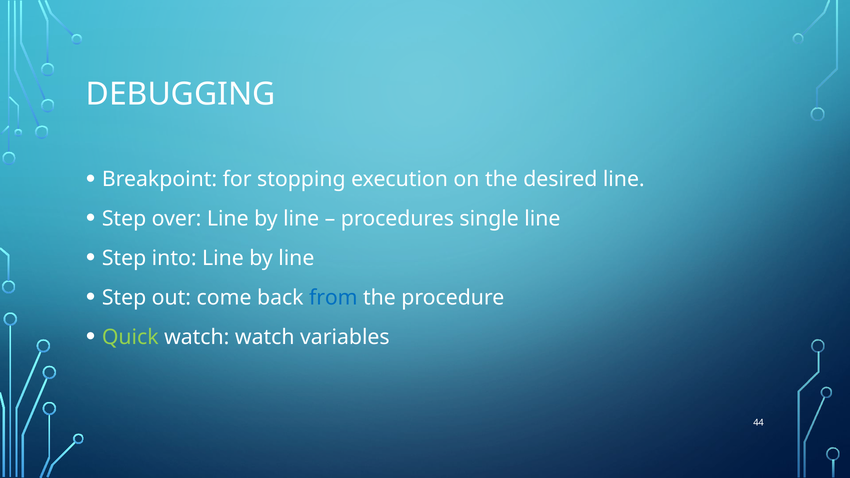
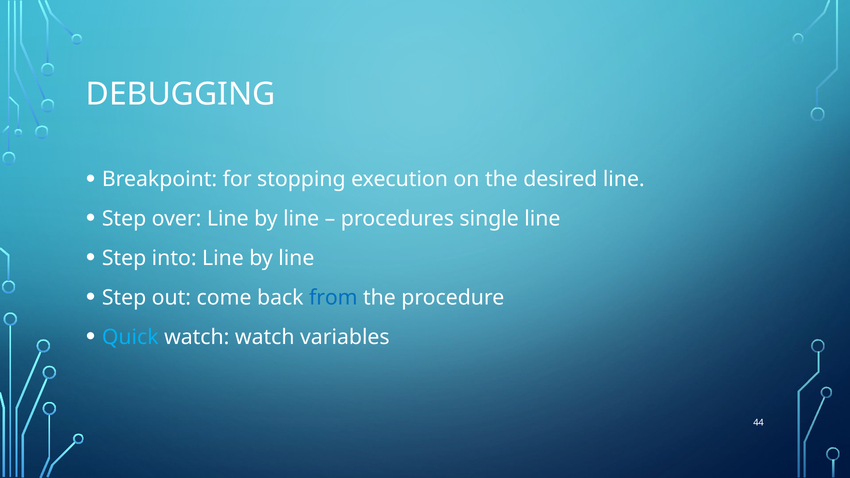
Quick colour: light green -> light blue (130, 337)
